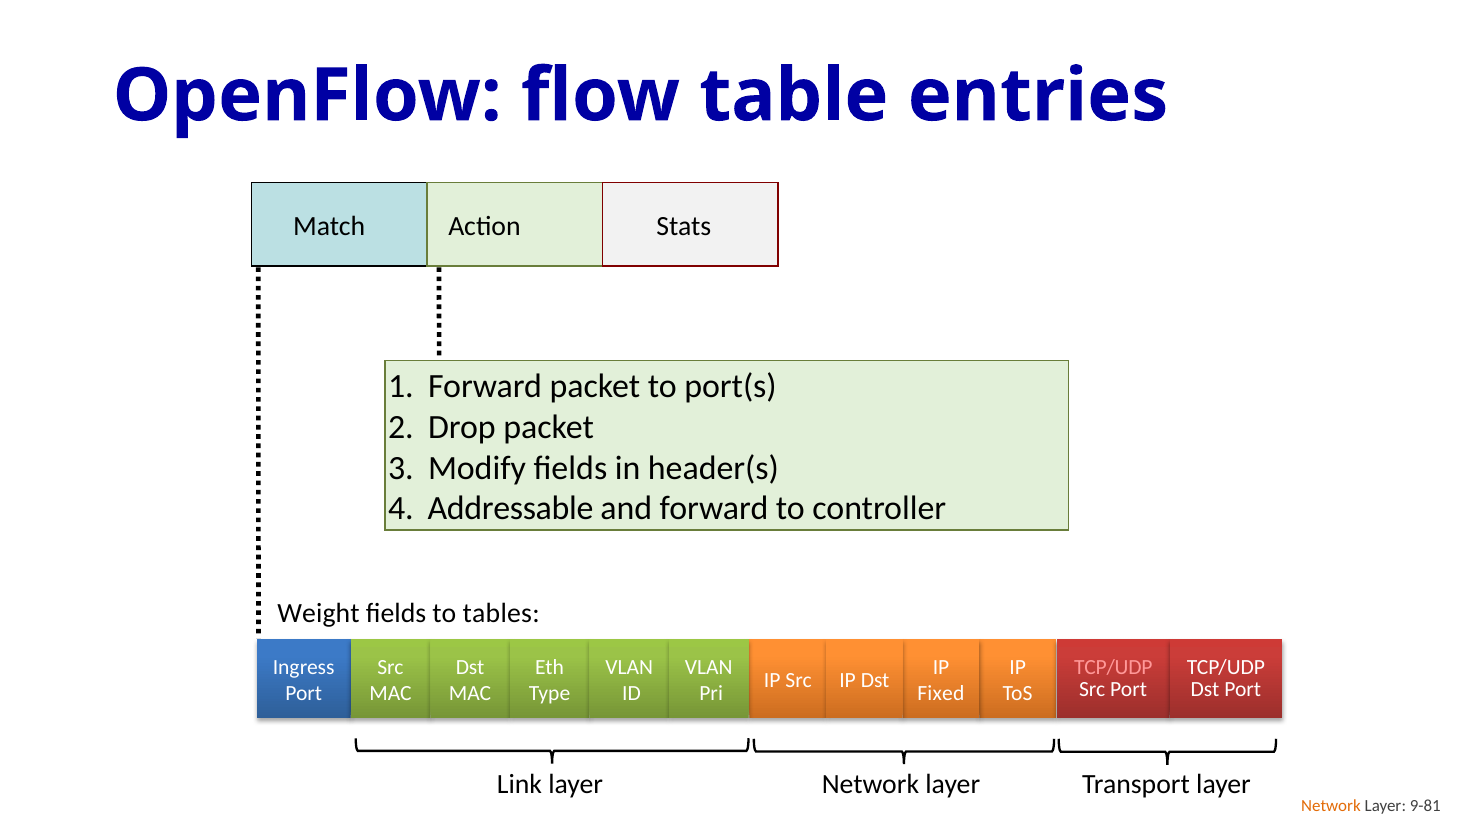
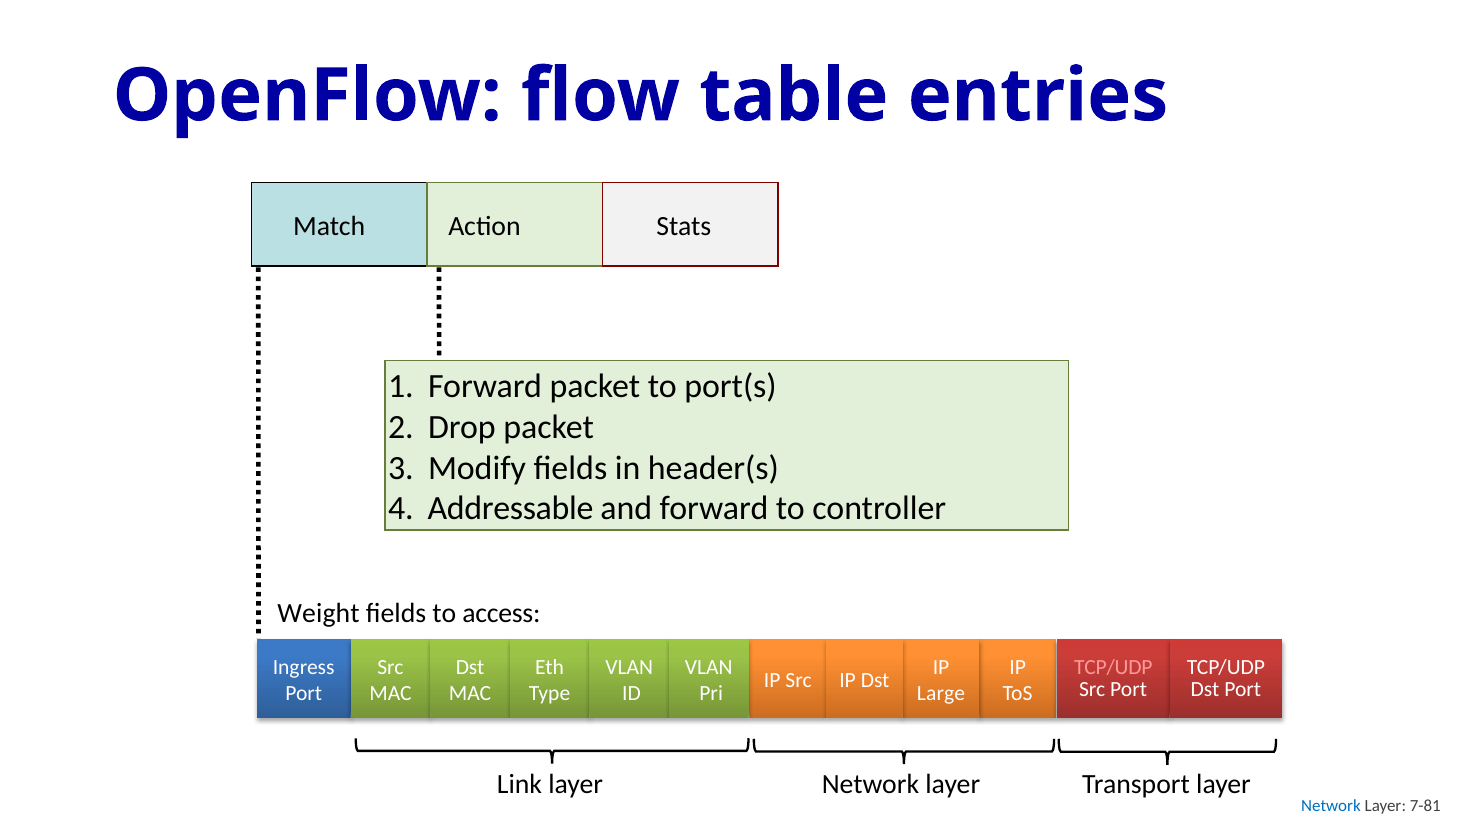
tables: tables -> access (501, 612)
Fixed: Fixed -> Large (941, 693)
Network colour: orange -> blue (1331, 805)
9-81: 9-81 -> 7-81 (1425, 805)
